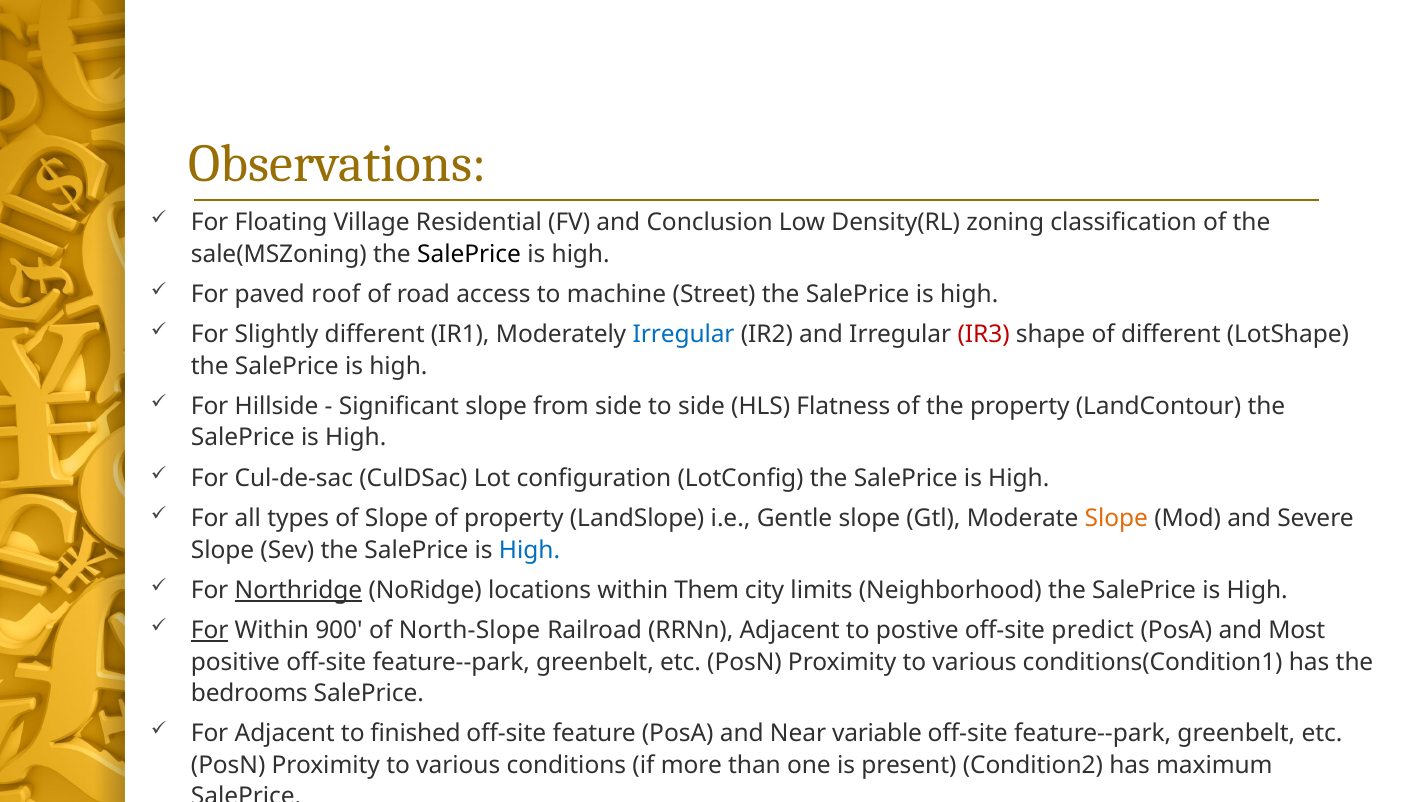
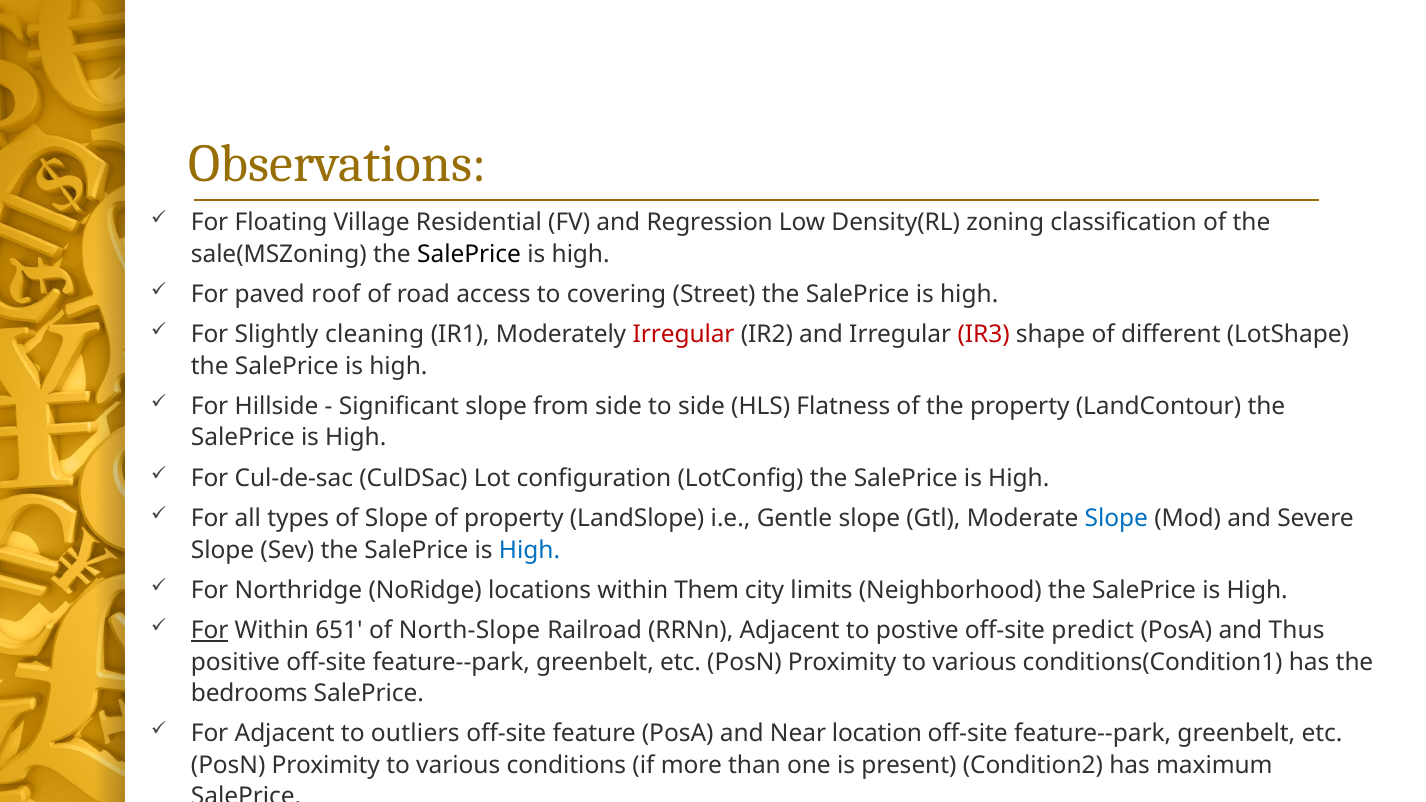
Conclusion: Conclusion -> Regression (710, 223)
machine: machine -> covering (617, 295)
Slightly different: different -> cleaning (375, 335)
Irregular colour: blue -> red (684, 335)
Slope colour: orange -> blue (1116, 519)
Northridge underline: present -> none (299, 591)
900: 900 -> 651 (339, 631)
Most: Most -> Thus (1297, 631)
finished: finished -> outliers (415, 734)
variable: variable -> location (877, 734)
